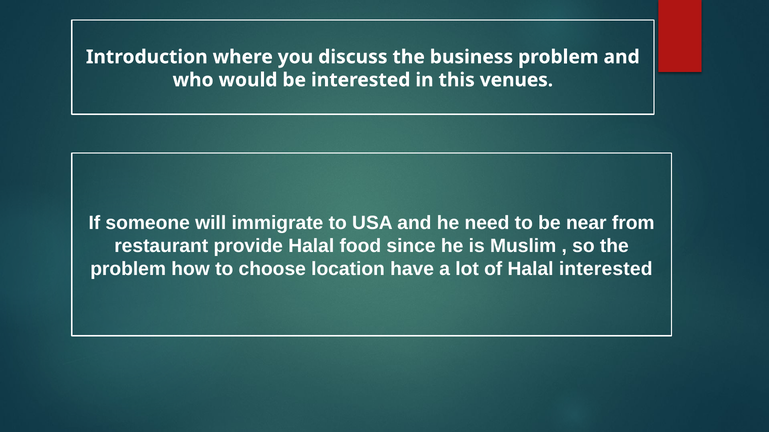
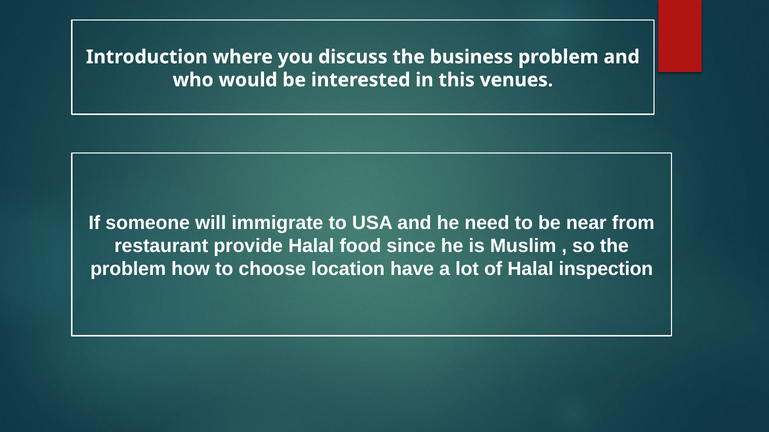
Halal interested: interested -> inspection (606, 269)
